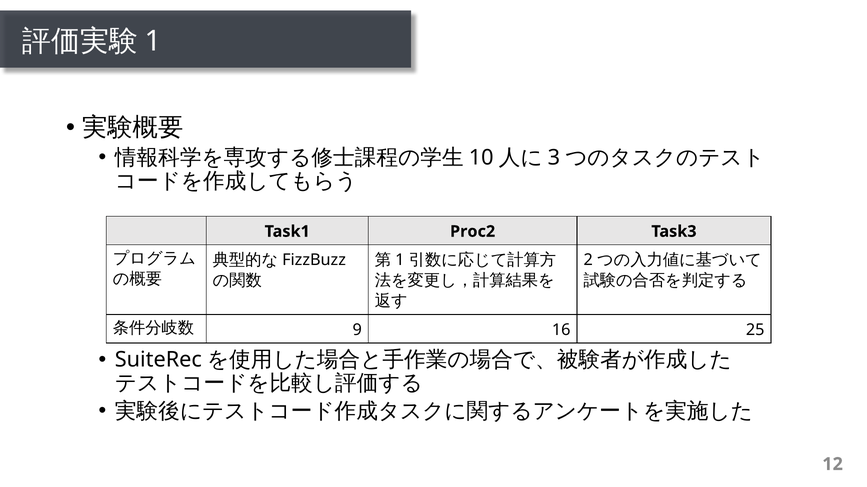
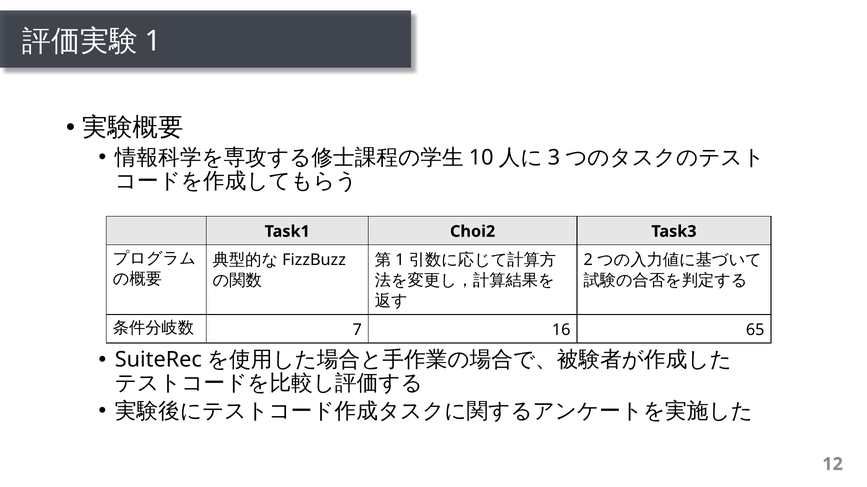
Proc2: Proc2 -> Choi2 (473, 232)
9: 9 -> 7 (357, 330)
25: 25 -> 65 (755, 330)
